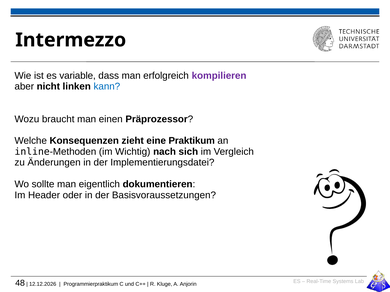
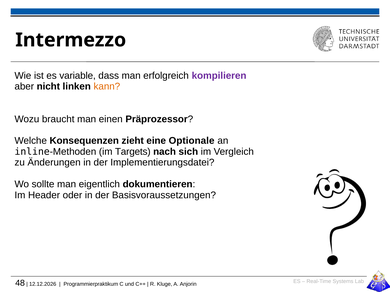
kann colour: blue -> orange (107, 87)
Praktikum: Praktikum -> Optionale (192, 141)
Wichtig: Wichtig -> Targets (133, 152)
